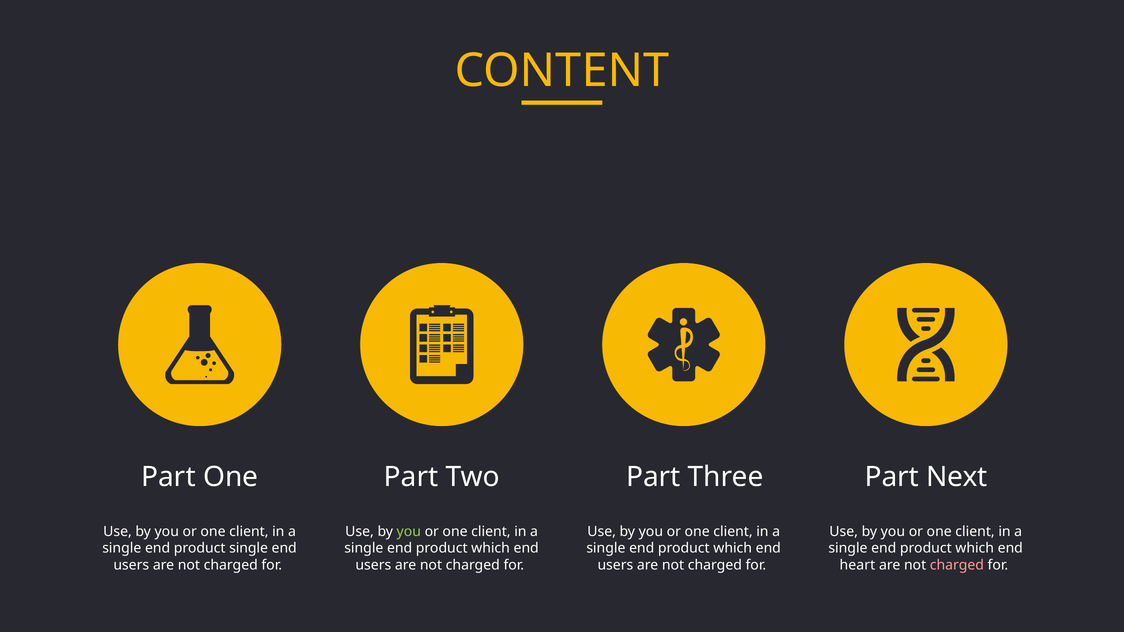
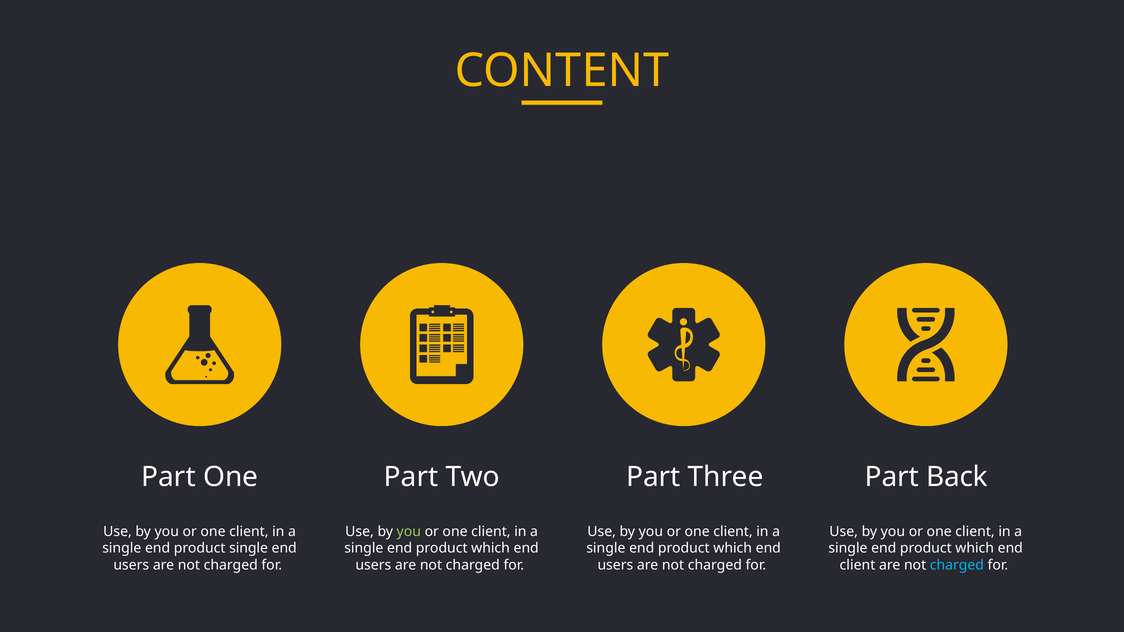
Next: Next -> Back (957, 477)
heart: heart -> client (857, 565)
charged colour: pink -> light blue (957, 565)
